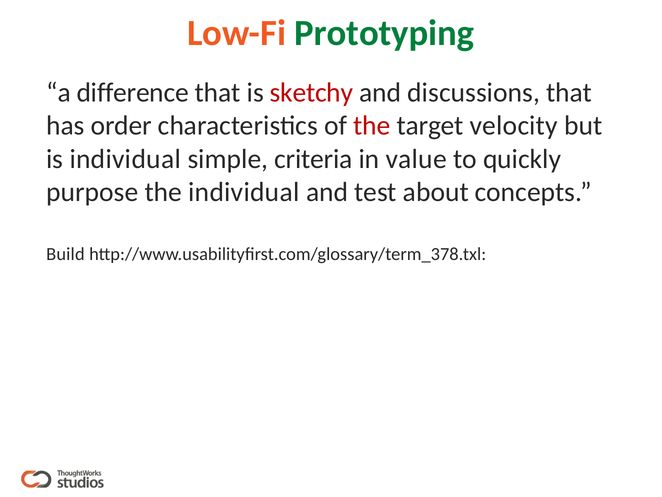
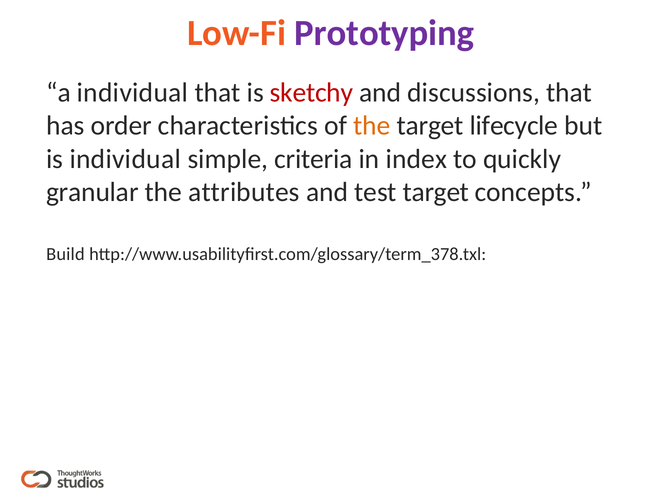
Prototyping colour: green -> purple (384, 33)
a difference: difference -> individual (132, 93)
the colour: red -> orange (372, 126)
velocity: velocity -> lifecycle (514, 126)
value: value -> index (416, 159)
purpose: purpose -> granular (92, 192)
the individual: individual -> attributes (244, 192)
test about: about -> target (436, 192)
